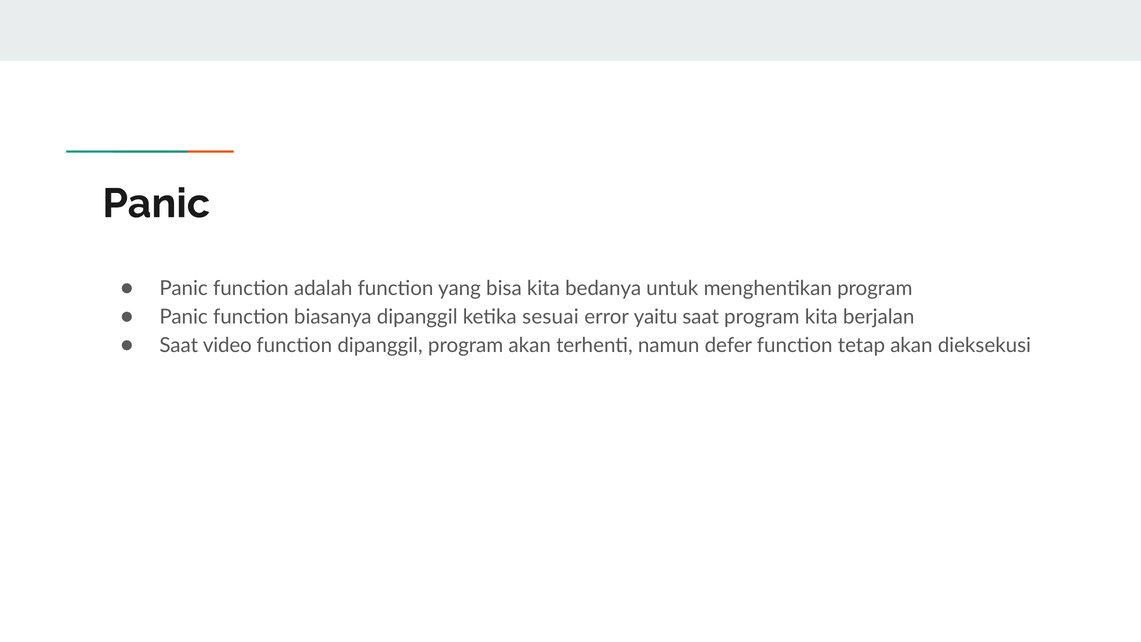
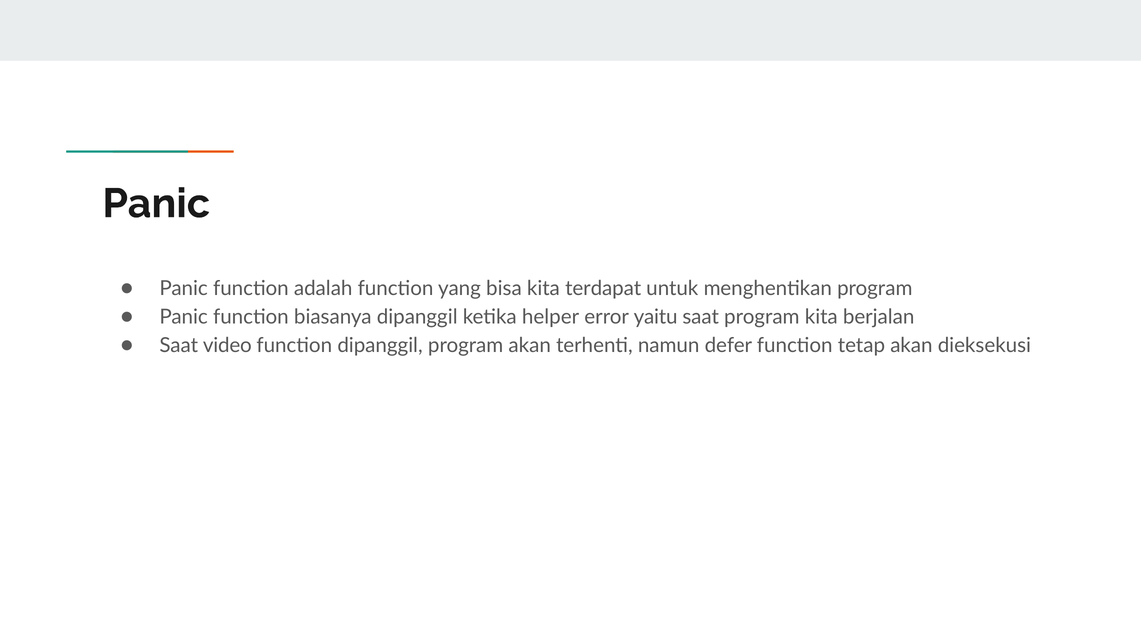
bedanya: bedanya -> terdapat (603, 288)
sesuai: sesuai -> helper (551, 317)
